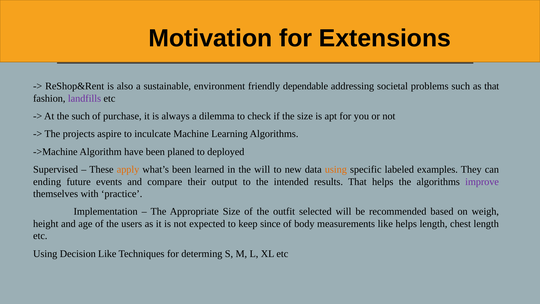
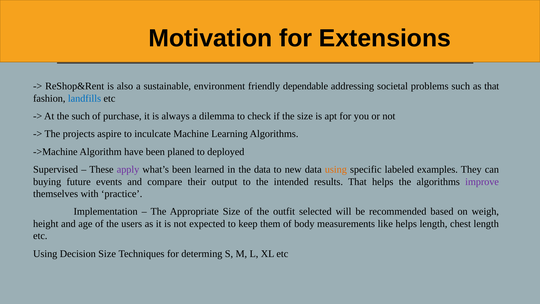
landfills colour: purple -> blue (84, 98)
apply colour: orange -> purple (128, 169)
the will: will -> data (262, 169)
ending: ending -> buying (47, 182)
since: since -> them (270, 224)
Decision Like: Like -> Size (107, 254)
